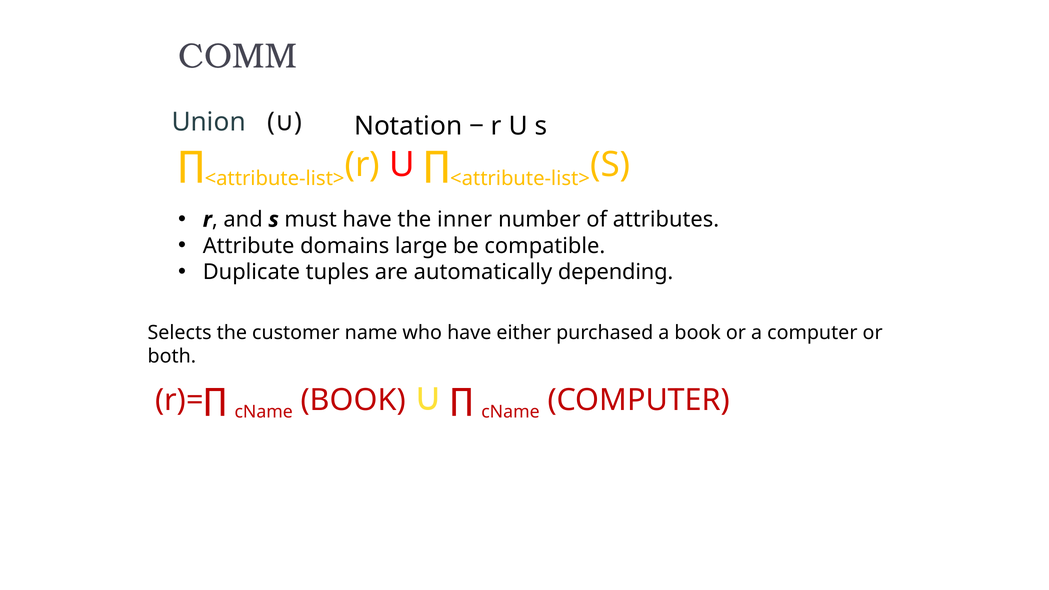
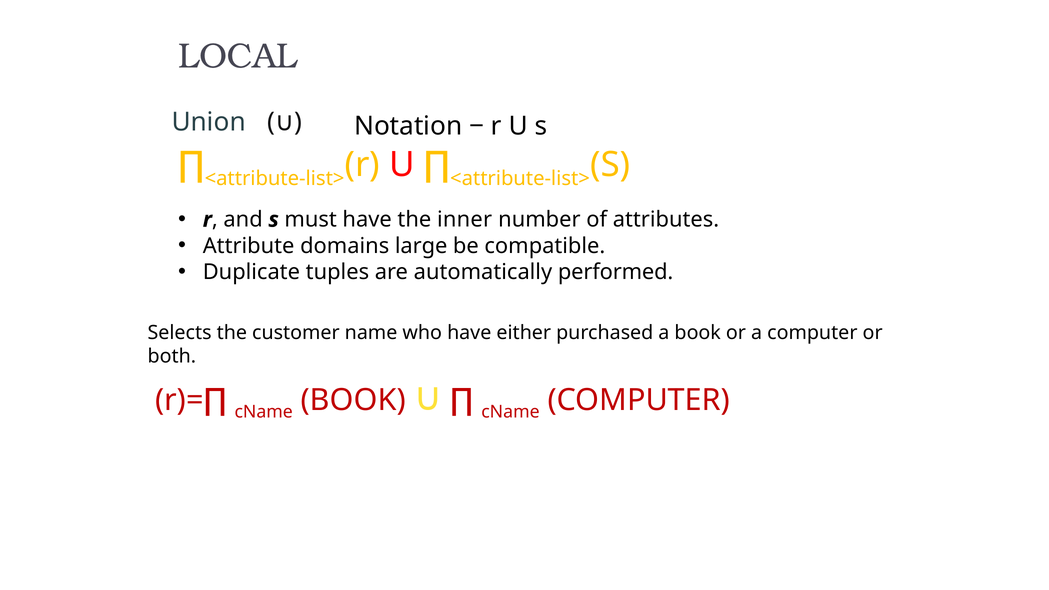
COMM: COMM -> LOCAL (238, 56)
depending: depending -> performed (616, 272)
